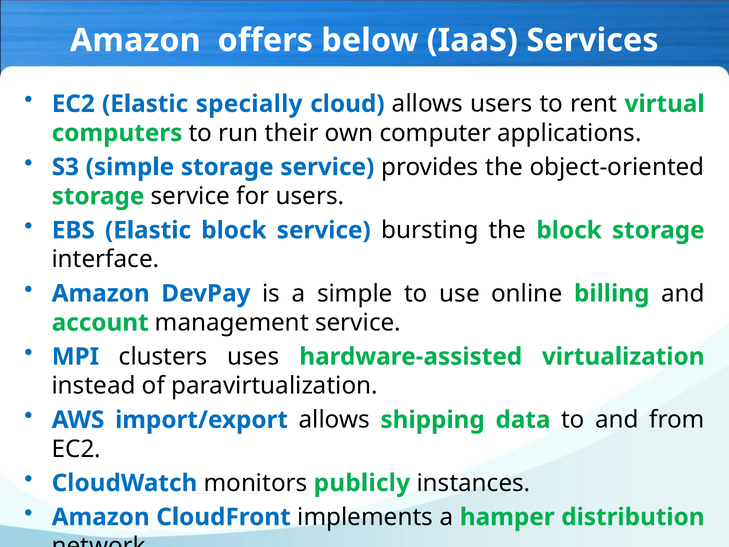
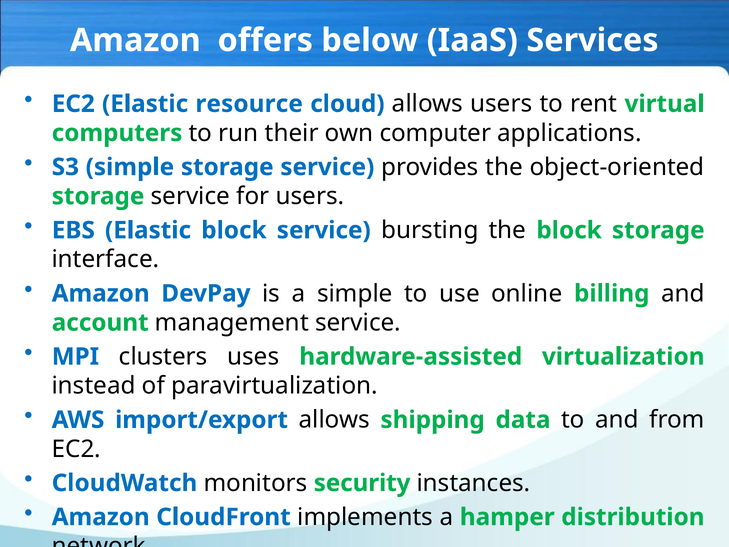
specially: specially -> resource (249, 104)
publicly: publicly -> security (362, 483)
